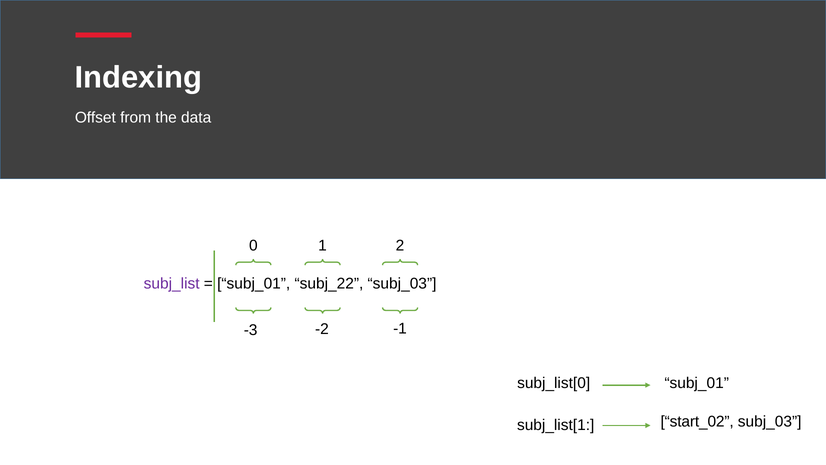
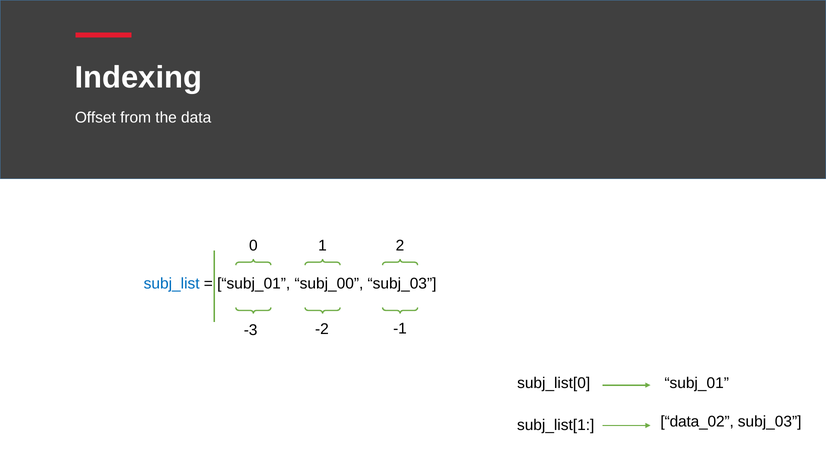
subj_list colour: purple -> blue (172, 283)
subj_22: subj_22 -> subj_00 (329, 283)
start_02: start_02 -> data_02 (697, 422)
